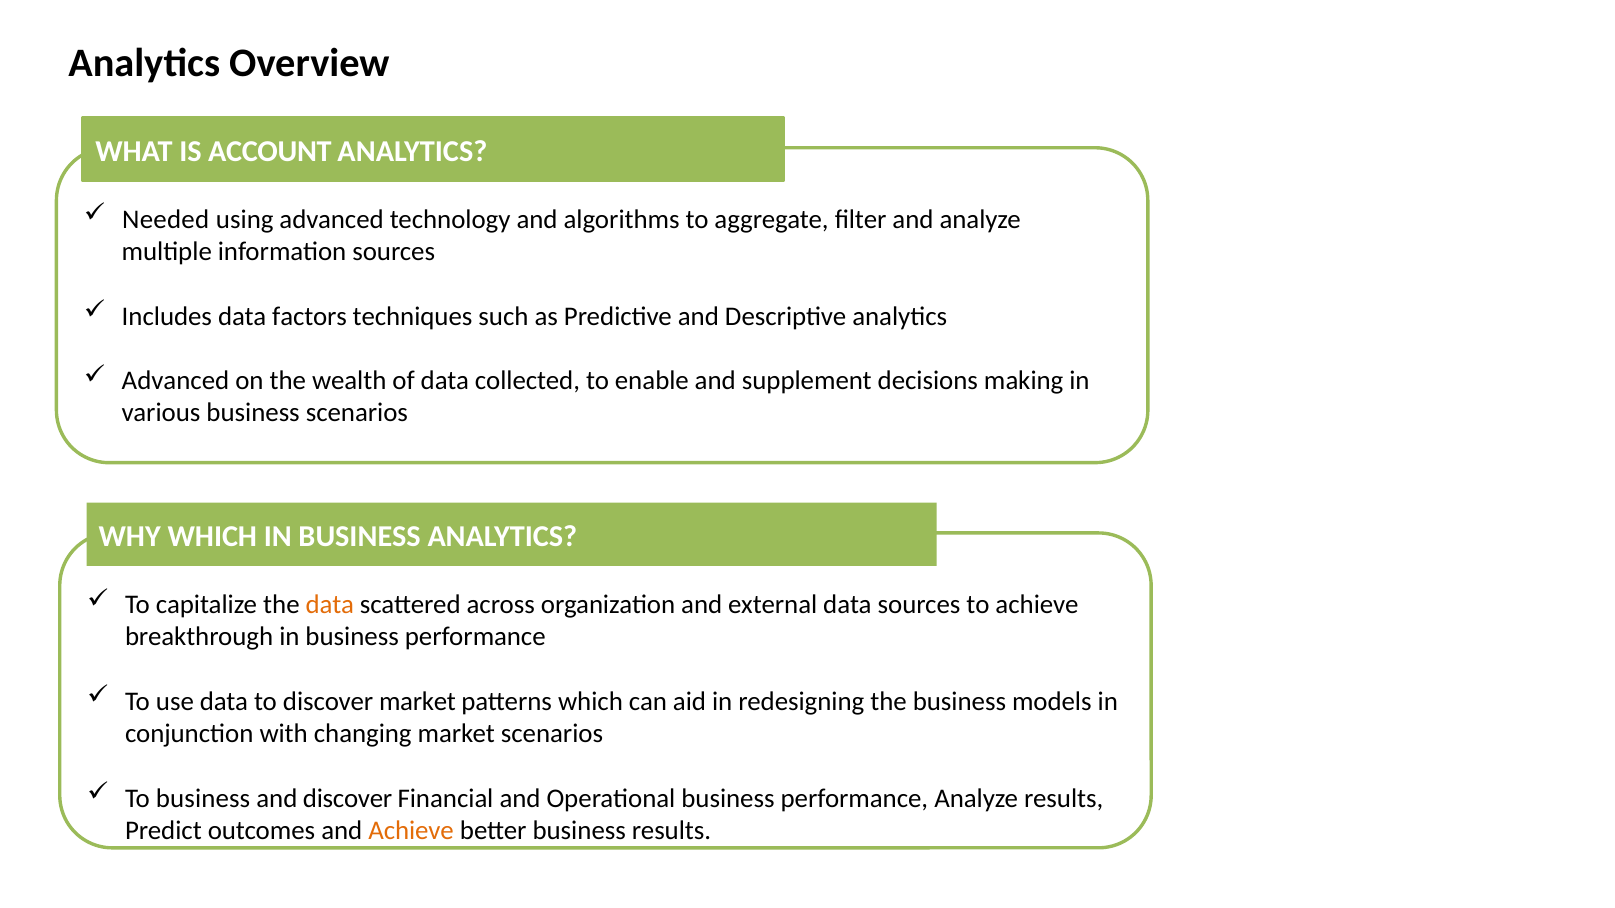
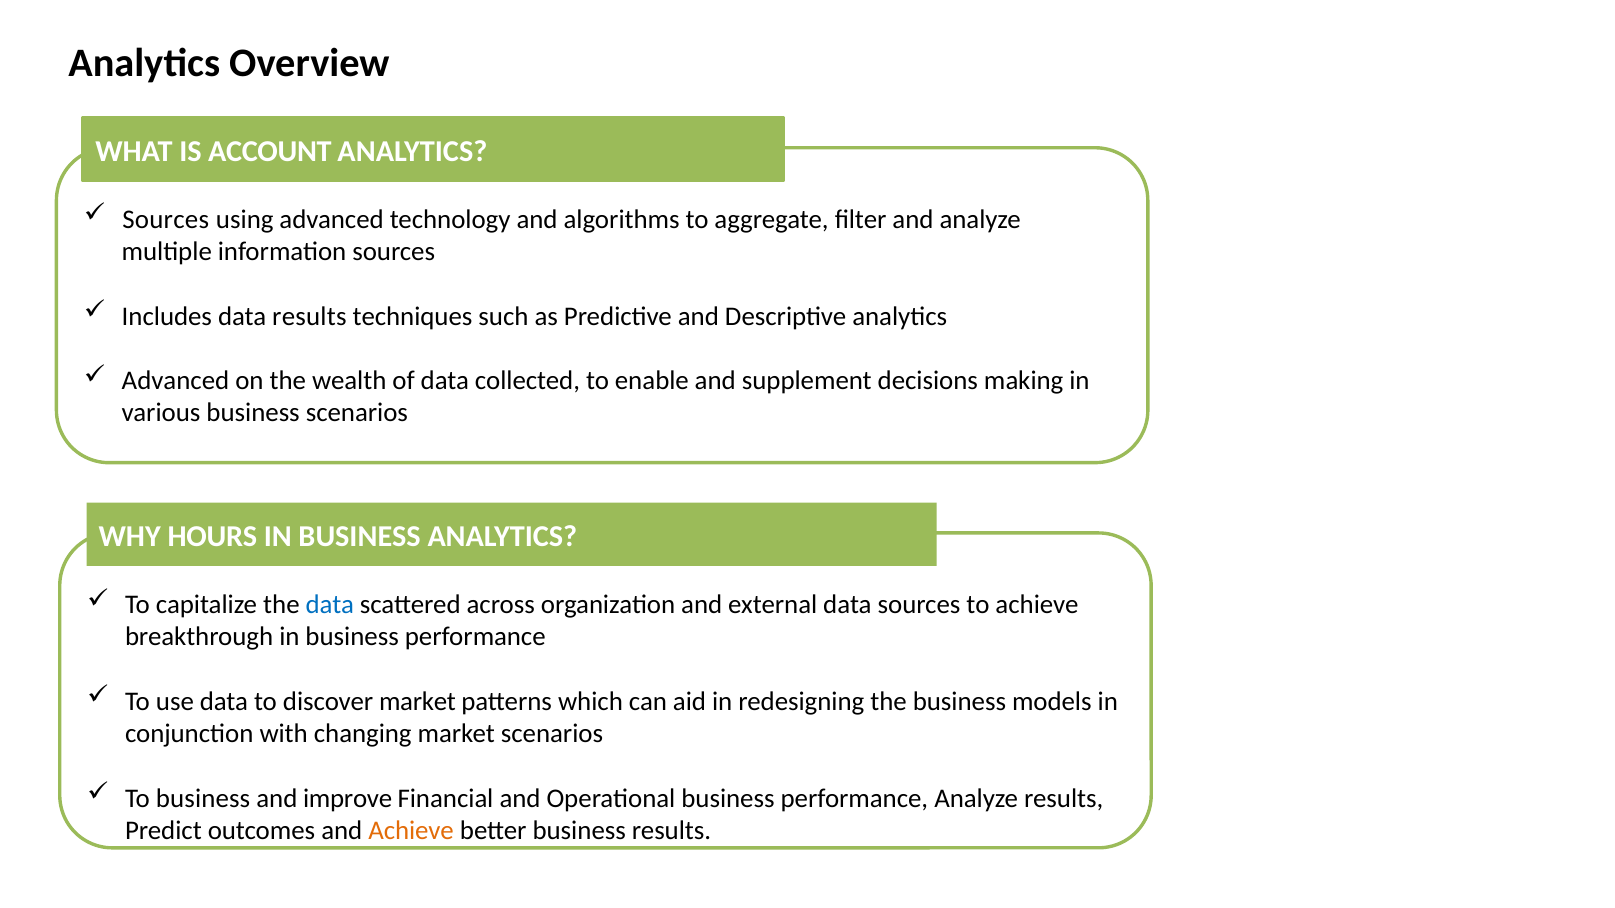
Needed: Needed -> Sources (166, 220)
data factors: factors -> results (309, 316)
WHY WHICH: WHICH -> HOURS (212, 537)
data colour: orange -> blue (330, 605)
and discover: discover -> improve (348, 799)
